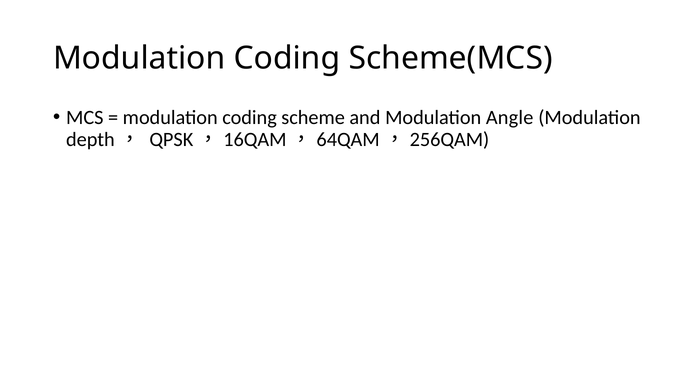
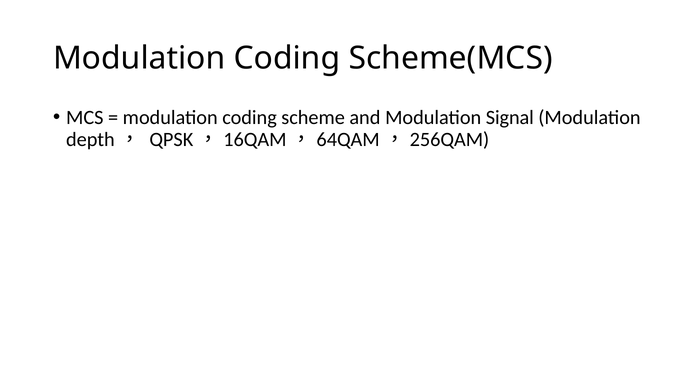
Angle: Angle -> Signal (510, 118)
